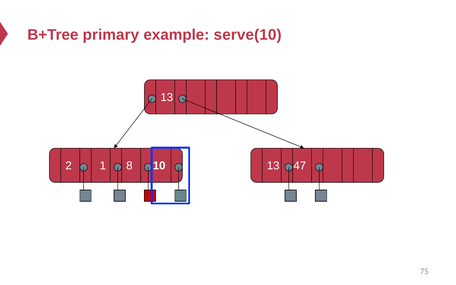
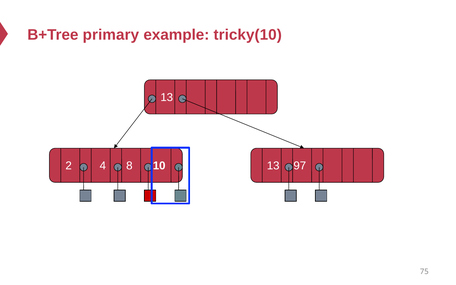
serve(10: serve(10 -> tricky(10 (248, 35)
1: 1 -> 4 (103, 166)
47: 47 -> 97 (300, 166)
